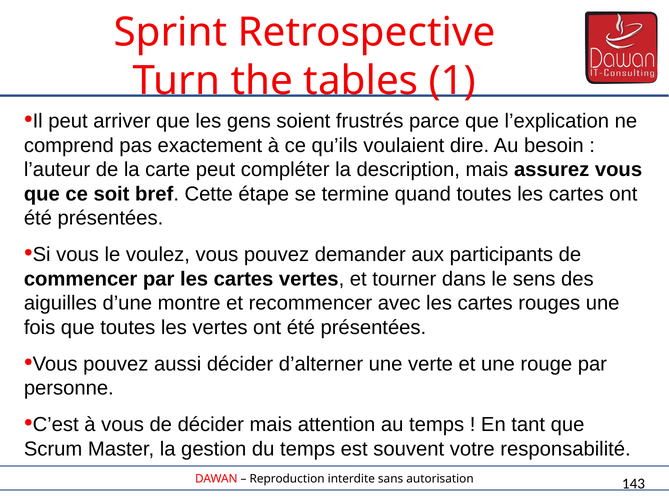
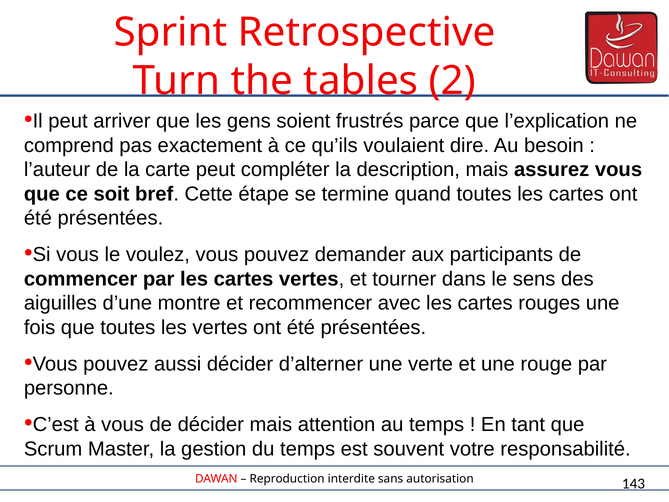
1: 1 -> 2 (452, 81)
